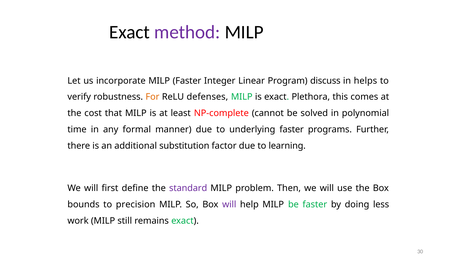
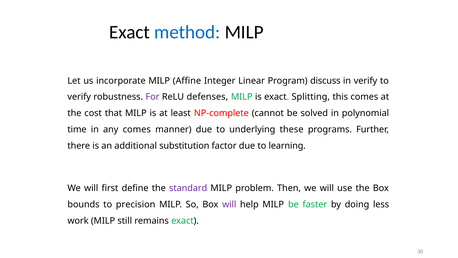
method colour: purple -> blue (187, 32)
MILP Faster: Faster -> Affine (187, 81)
in helps: helps -> verify (366, 81)
For colour: orange -> purple (152, 97)
Plethora: Plethora -> Splitting (311, 97)
any formal: formal -> comes (137, 129)
underlying faster: faster -> these (292, 129)
